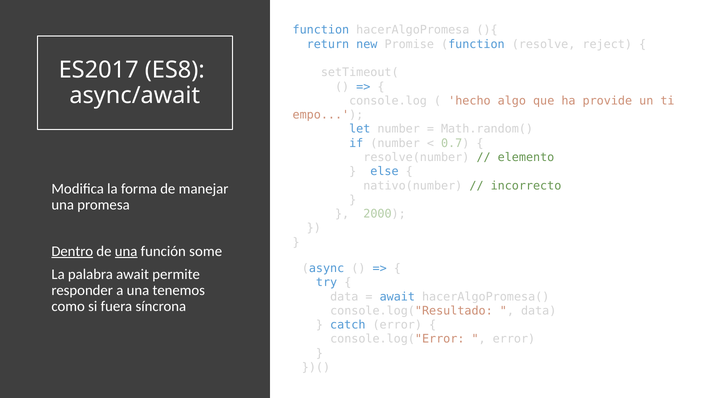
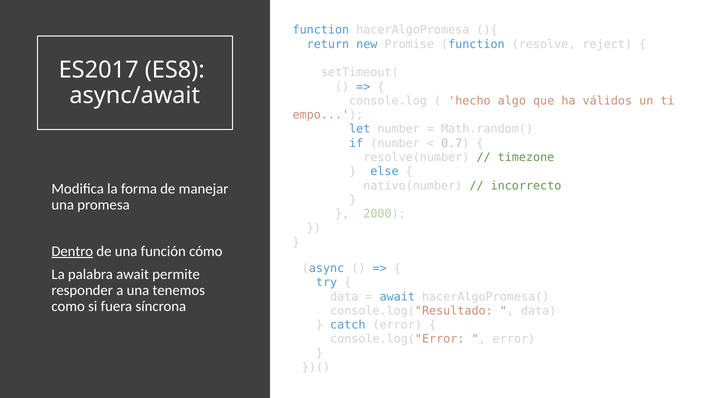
provide: provide -> válidos (607, 101)
elemento: elemento -> timezone (526, 157)
una underline: present -> none (126, 251)
some: some -> cómo (206, 251)
